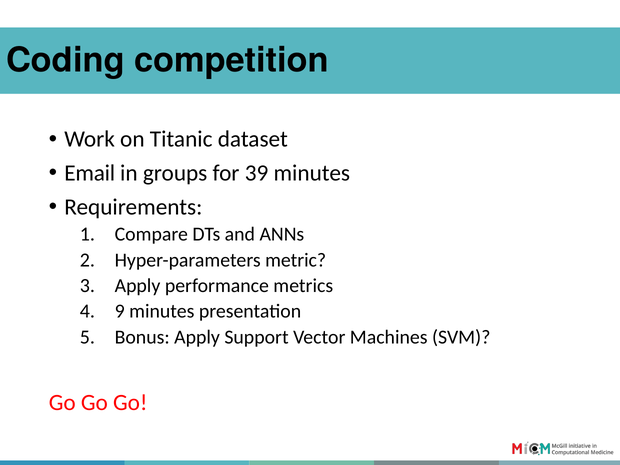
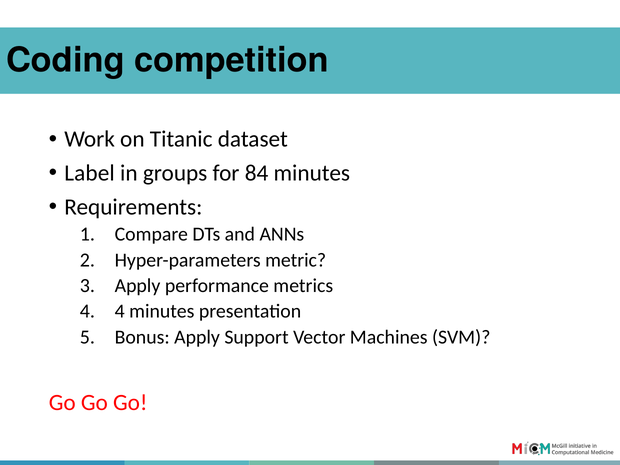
Email: Email -> Label (90, 173)
39: 39 -> 84 (257, 173)
9: 9 -> 4 (120, 311)
